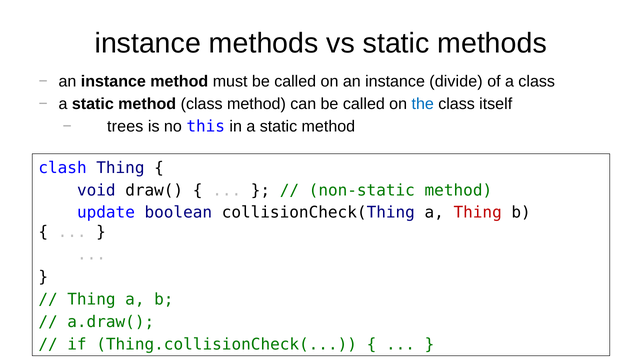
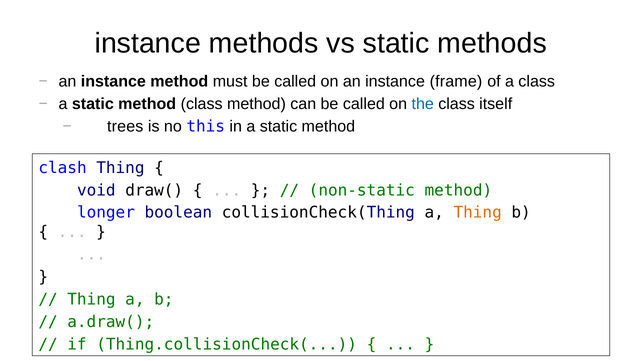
divide: divide -> frame (456, 82)
update: update -> longer (106, 213)
Thing colour: red -> orange (478, 213)
